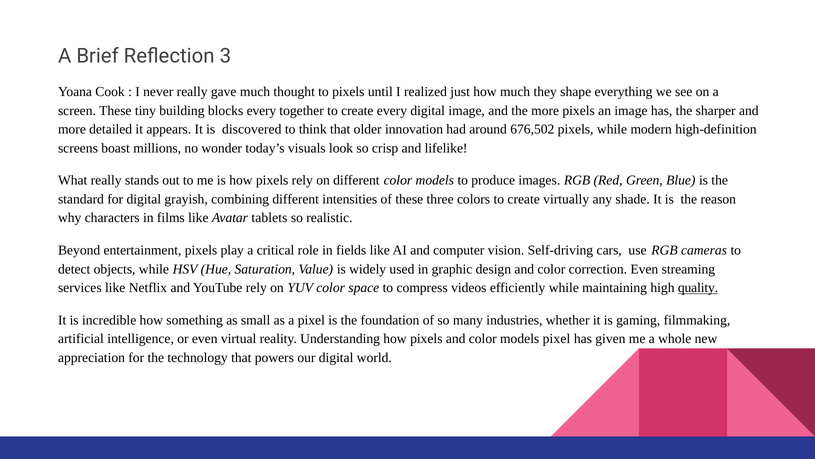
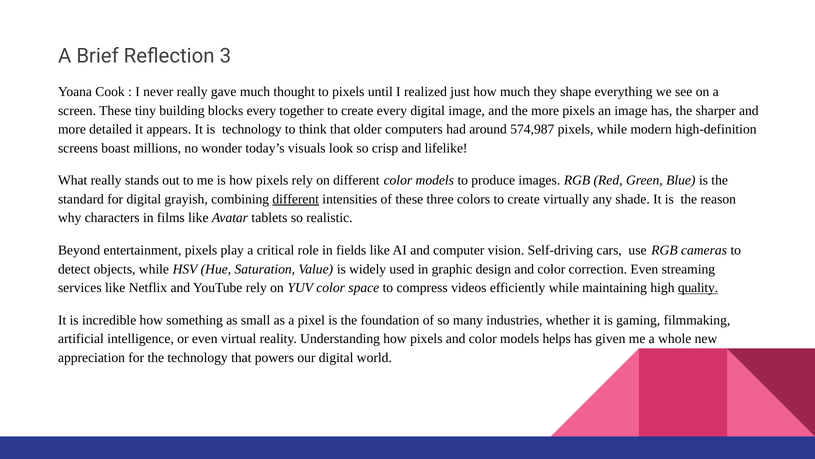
is discovered: discovered -> technology (252, 129)
innovation: innovation -> computers (414, 129)
676,502: 676,502 -> 574,987 (532, 129)
different underline: none -> present (296, 199)
models pixel: pixel -> helps (557, 339)
